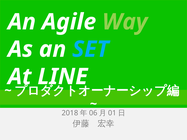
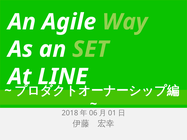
SET colour: light blue -> light green (90, 49)
